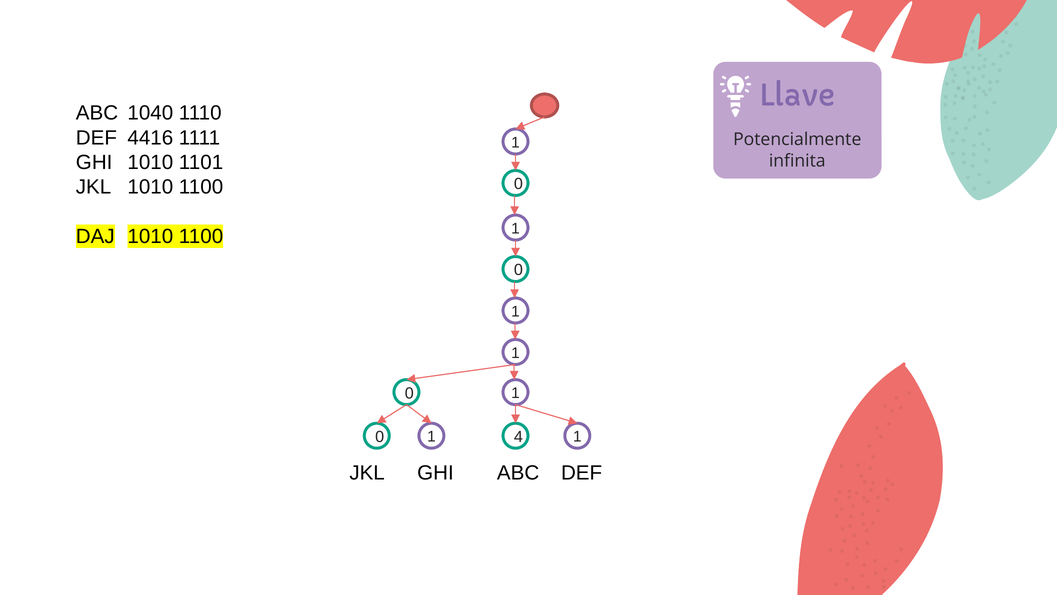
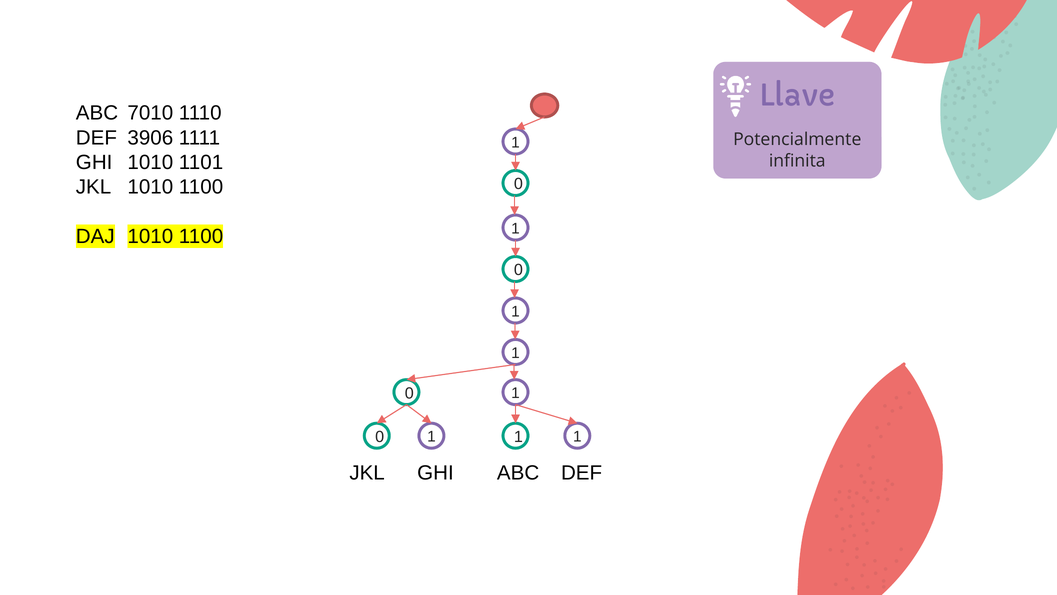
1040: 1040 -> 7010 (150, 113)
4416: 4416 -> 3906 (150, 138)
4: 4 -> 1 (518, 436)
